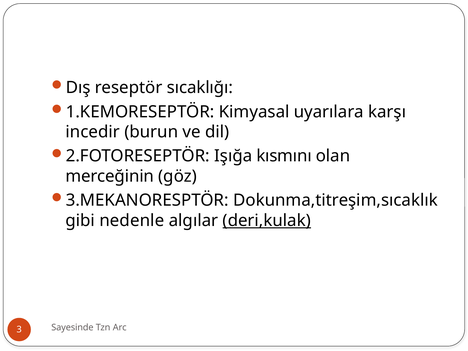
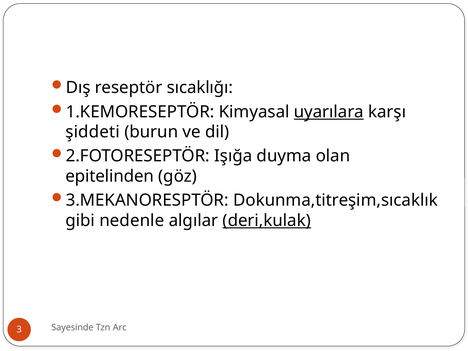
uyarılara underline: none -> present (329, 112)
incedir: incedir -> şiddeti (93, 132)
kısmını: kısmını -> duyma (284, 156)
merceğinin: merceğinin -> epitelinden (110, 176)
